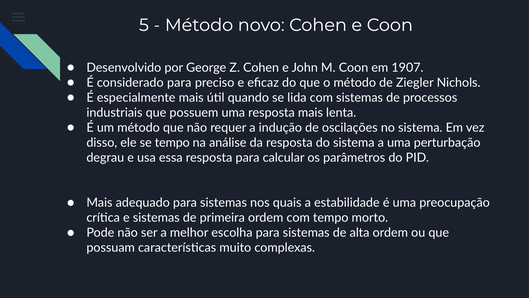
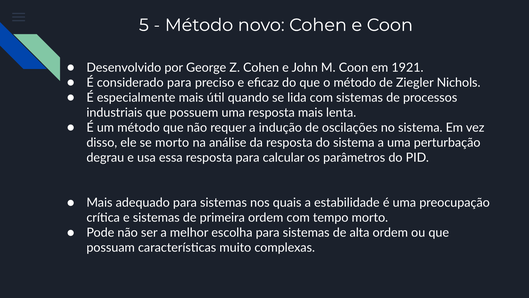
1907: 1907 -> 1921 (407, 67)
se tempo: tempo -> morto (172, 142)
